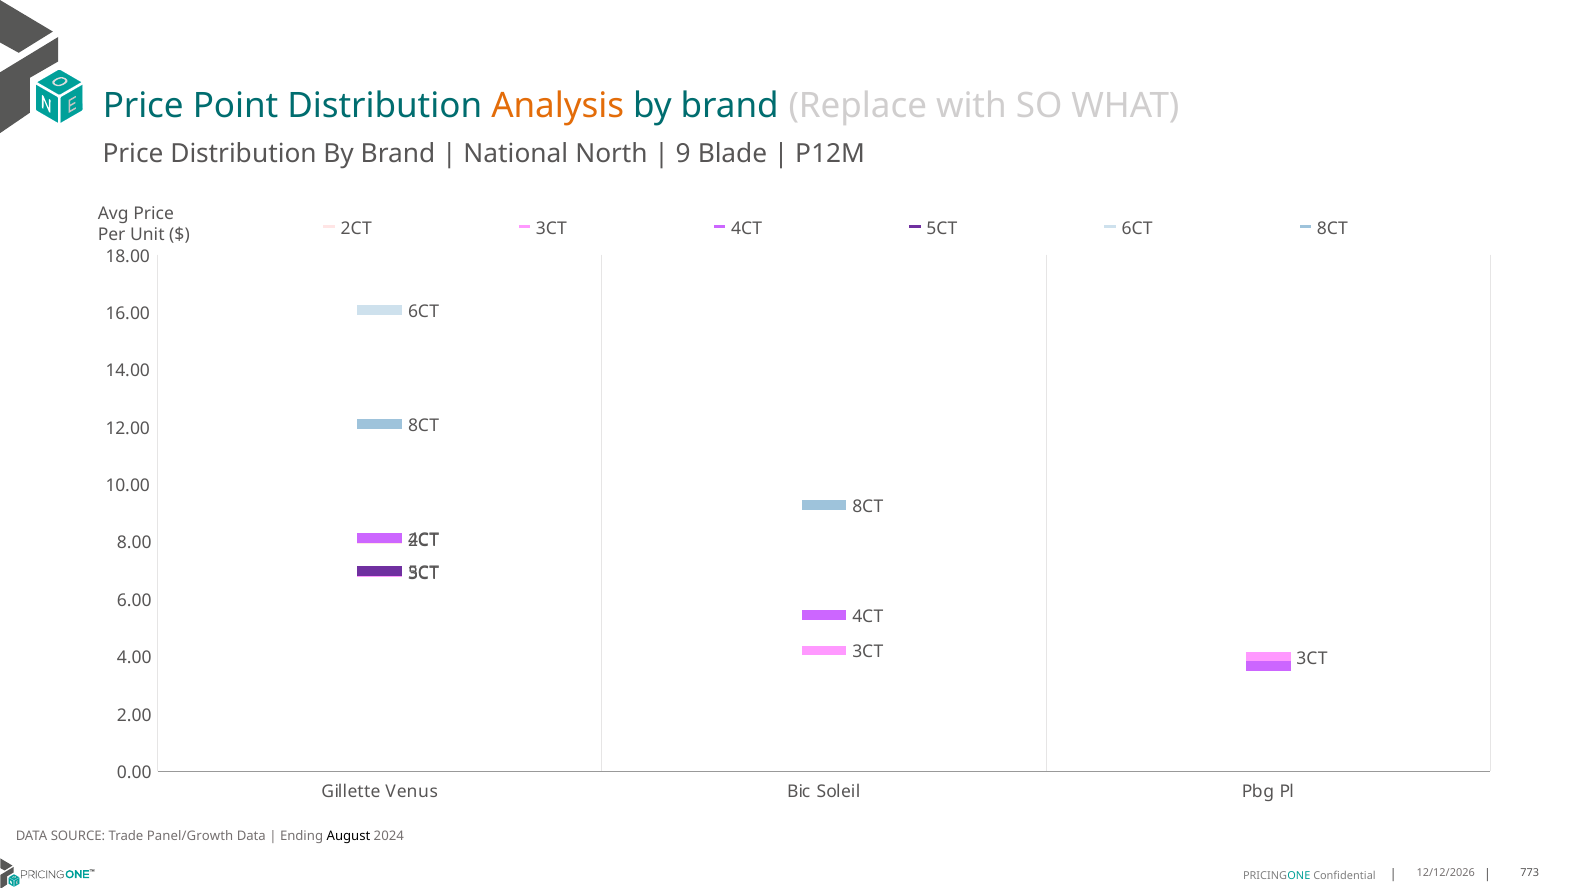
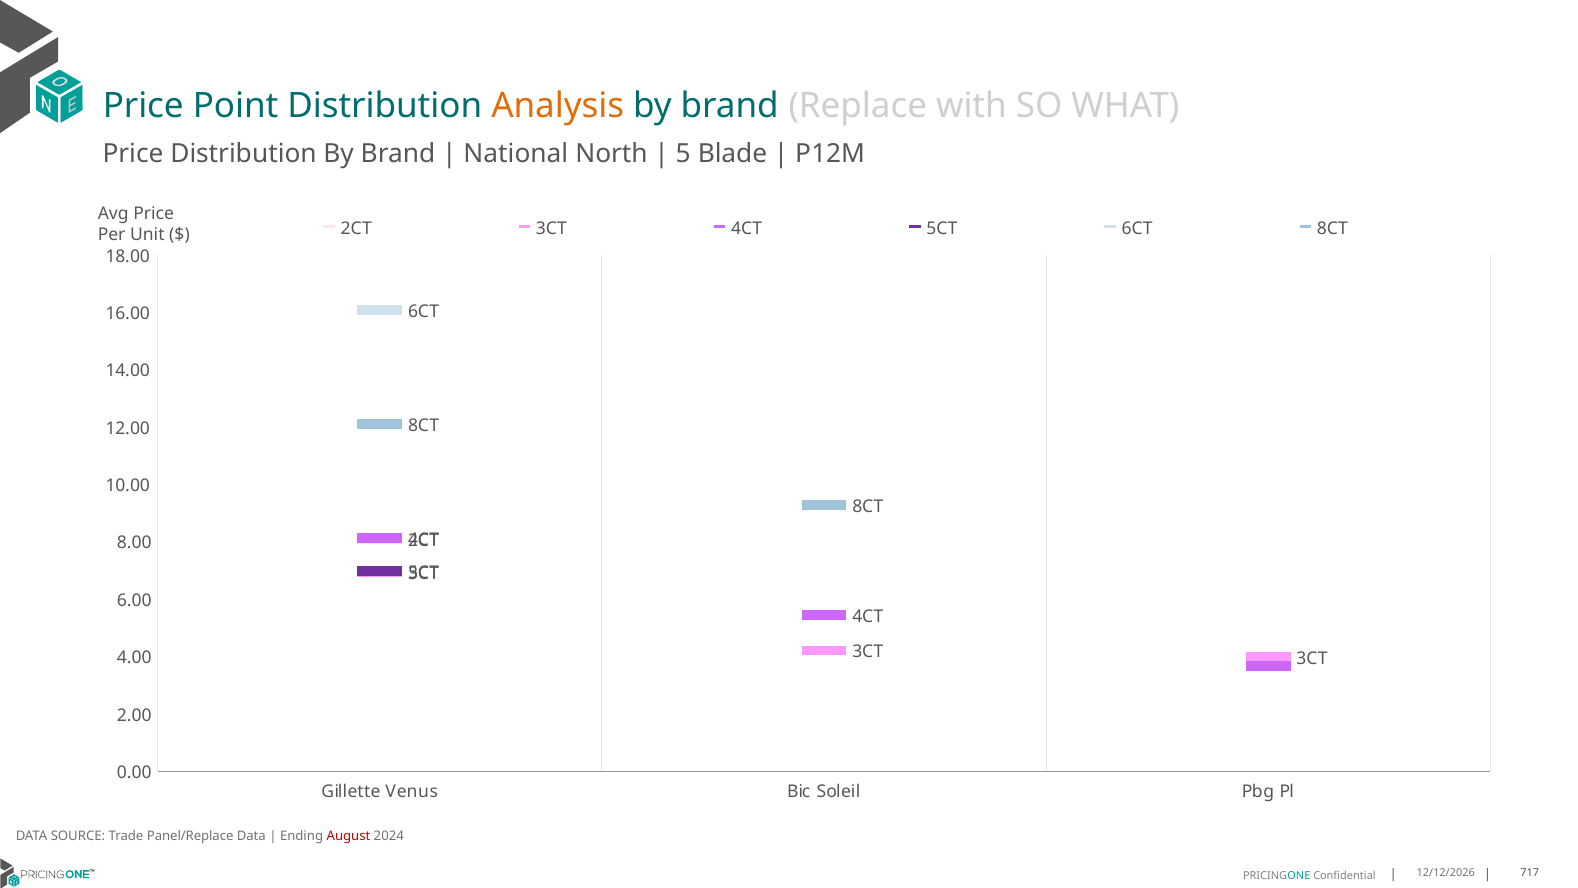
9: 9 -> 5 (683, 154)
Panel/Growth: Panel/Growth -> Panel/Replace (190, 836)
August colour: black -> red (348, 836)
773: 773 -> 717 (1530, 873)
